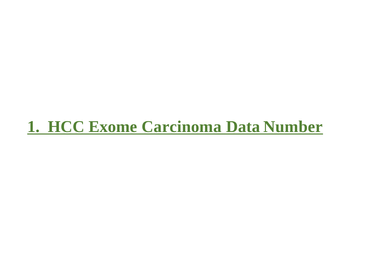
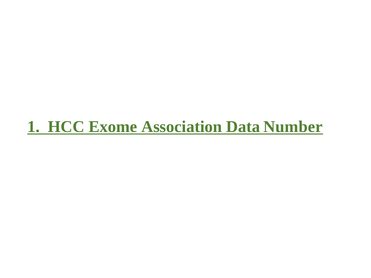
Carcinoma: Carcinoma -> Association (182, 127)
